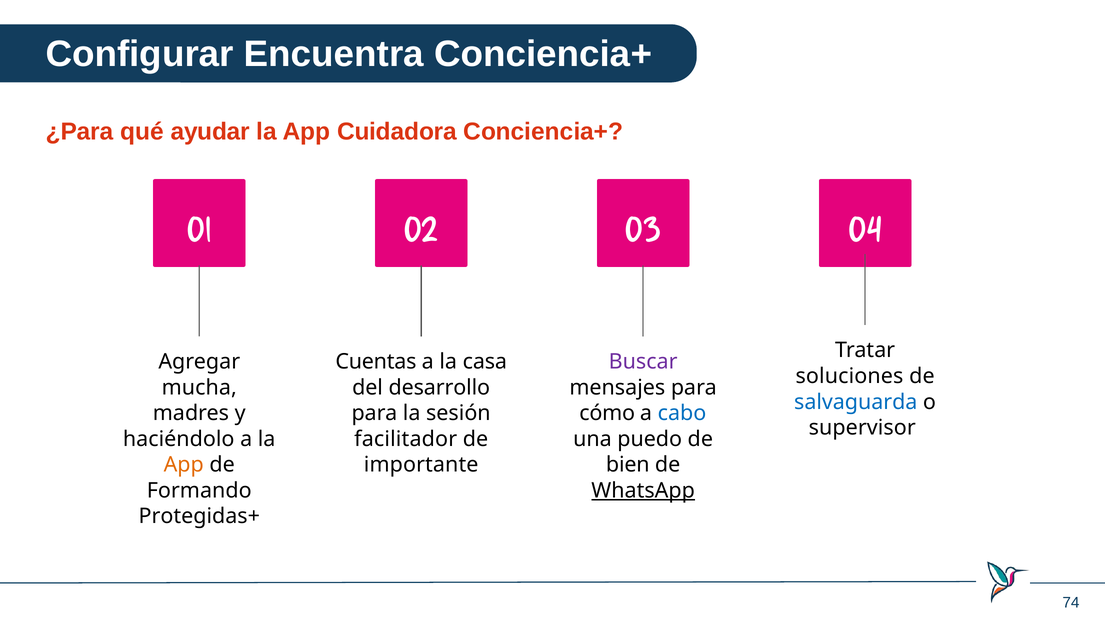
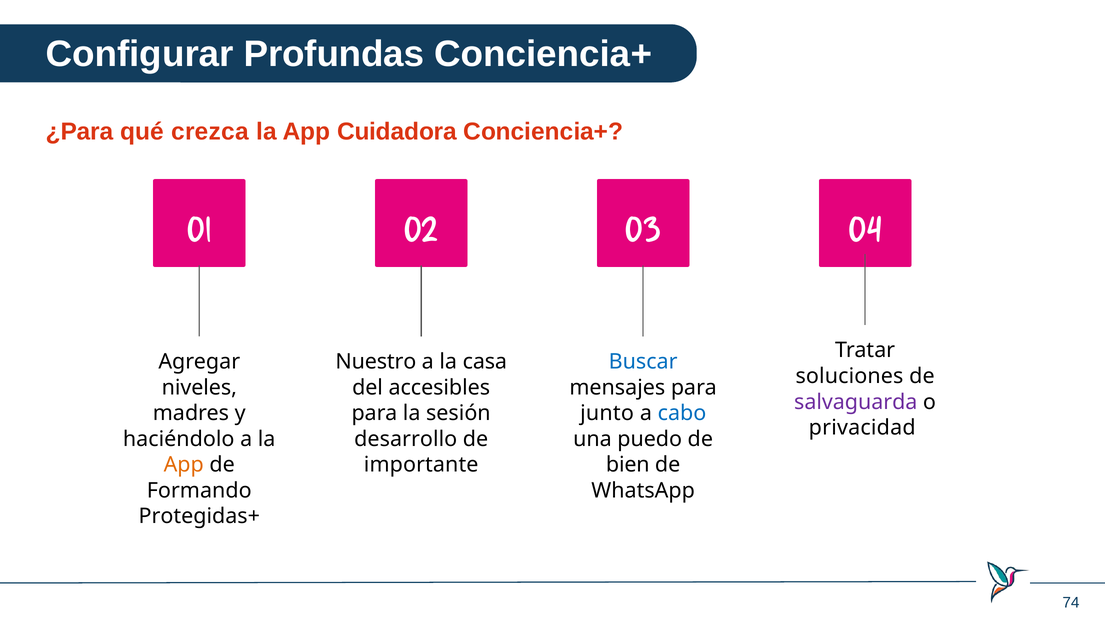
Encuentra: Encuentra -> Profundas (334, 54)
ayudar: ayudar -> crezca (210, 132)
Cuentas: Cuentas -> Nuestro (376, 362)
Buscar colour: purple -> blue (643, 362)
mucha: mucha -> niveles (199, 388)
desarrollo: desarrollo -> accesibles (439, 388)
salvaguarda colour: blue -> purple (856, 402)
cómo: cómo -> junto (607, 414)
supervisor: supervisor -> privacidad (862, 428)
facilitador: facilitador -> desarrollo (406, 439)
WhatsApp underline: present -> none (643, 491)
